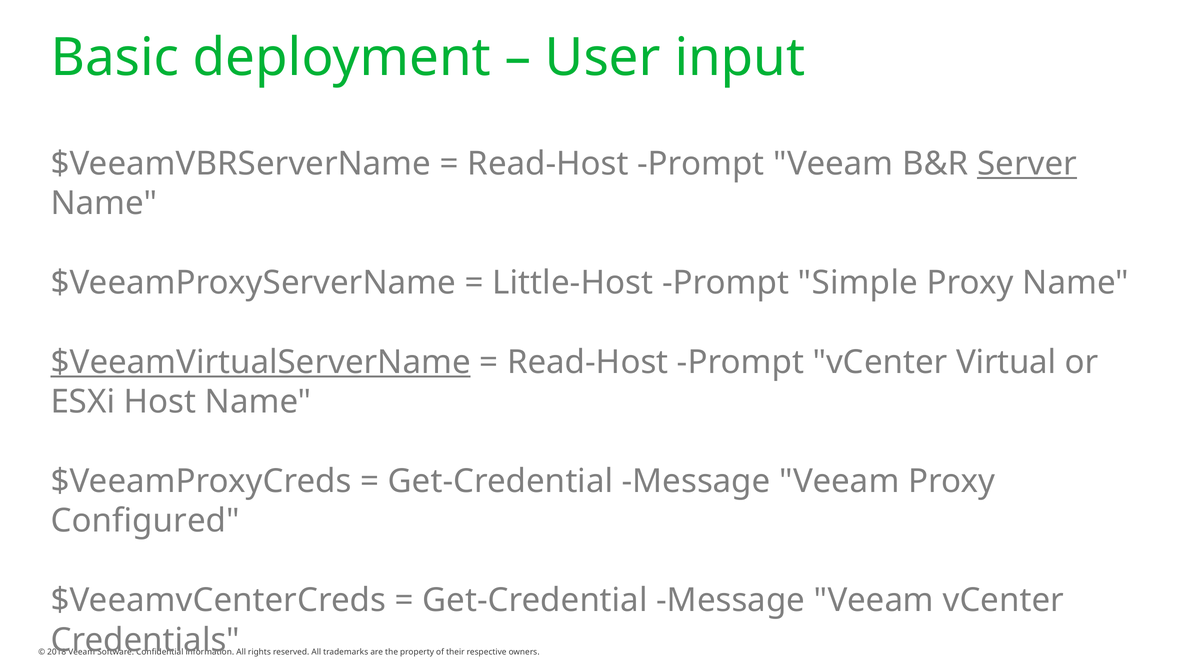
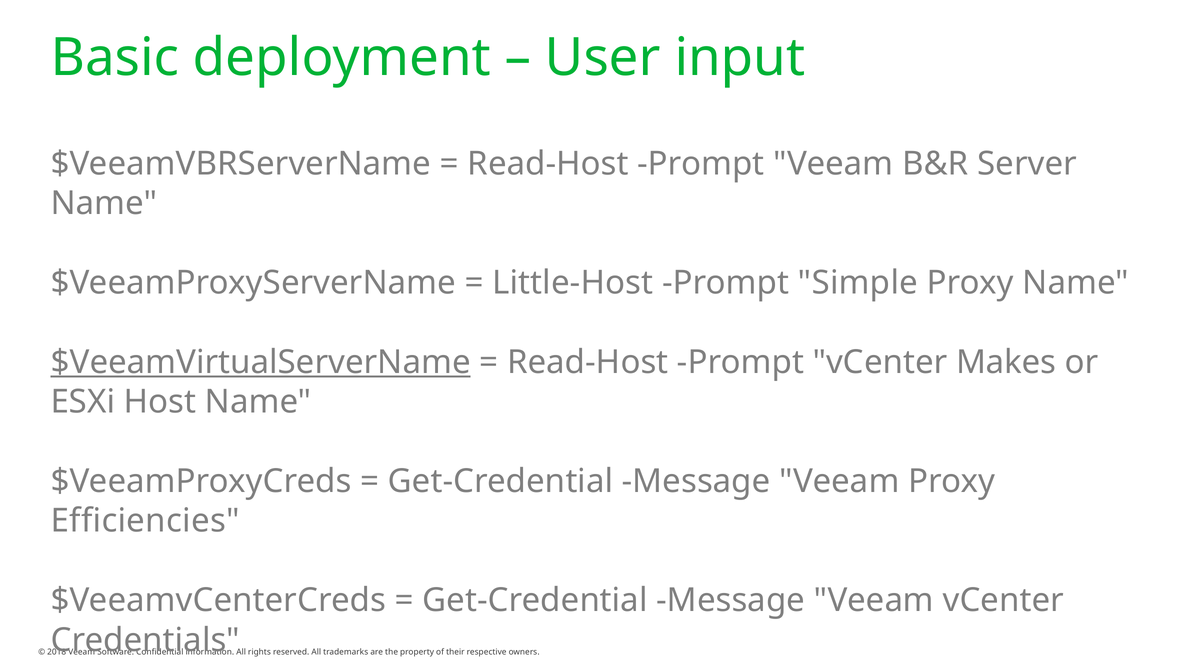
Server underline: present -> none (1027, 164)
Virtual: Virtual -> Makes (1006, 362)
Configured: Configured -> Efficiencies (145, 521)
